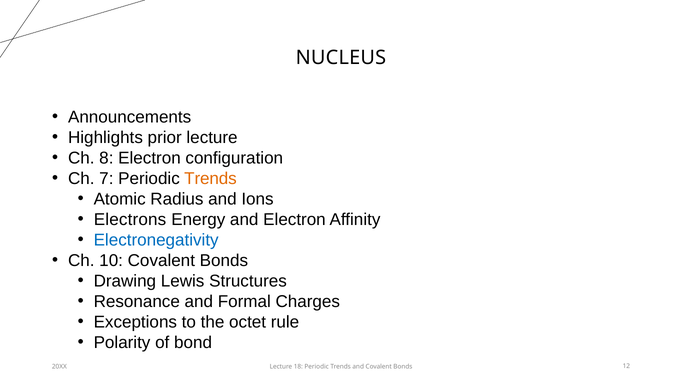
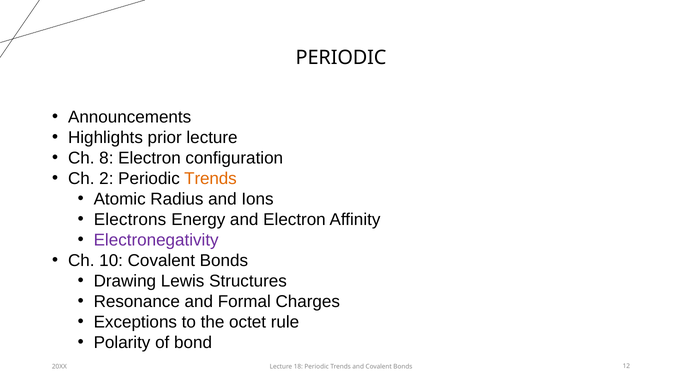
NUCLEUS: NUCLEUS -> PERIODIC (341, 57)
7: 7 -> 2 (106, 179)
Electronegativity colour: blue -> purple (156, 240)
